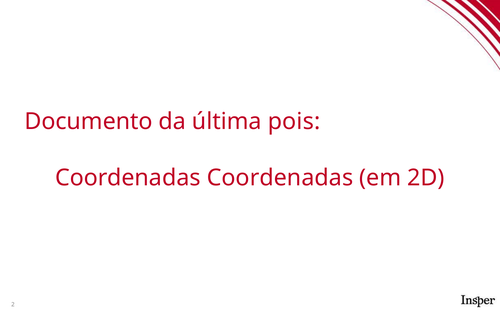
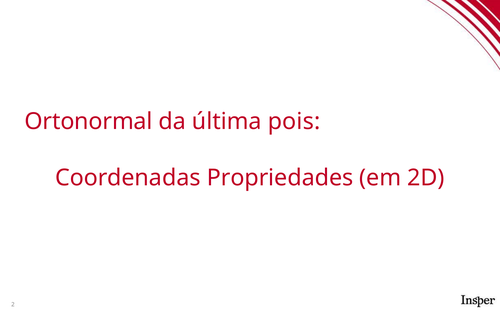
Documento: Documento -> Ortonormal (89, 121)
Coordenadas Coordenadas: Coordenadas -> Propriedades (280, 177)
